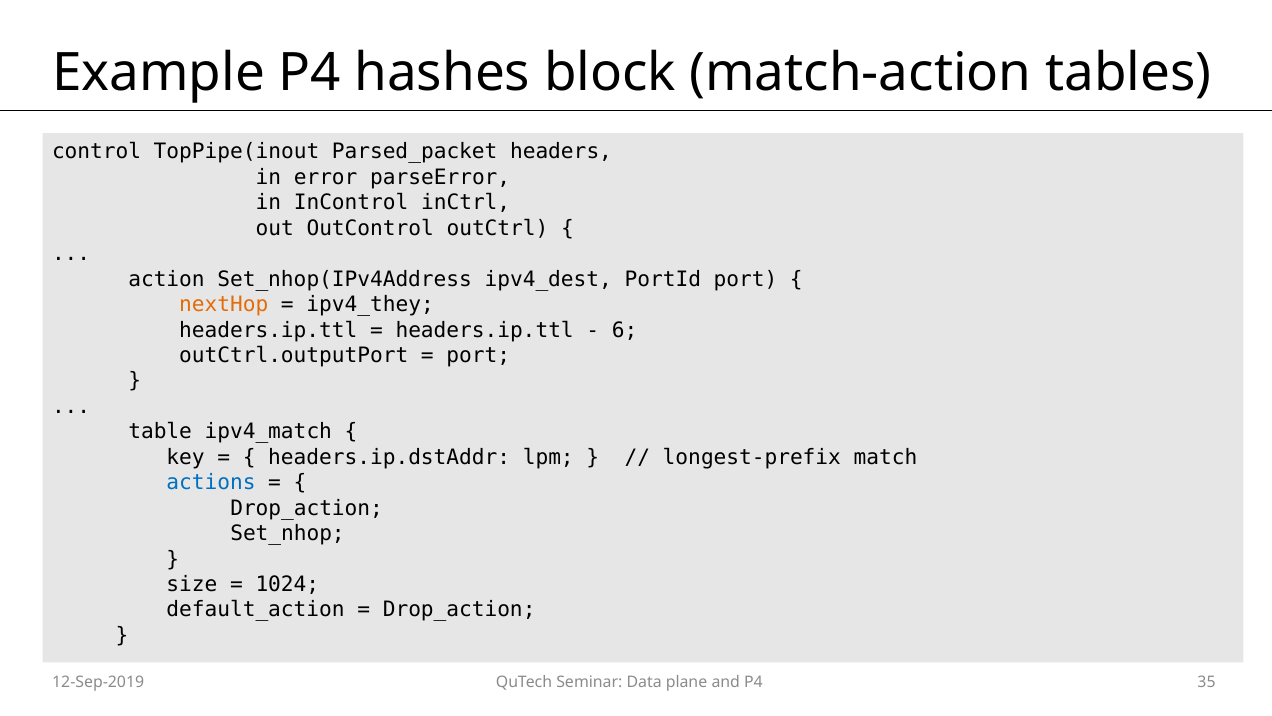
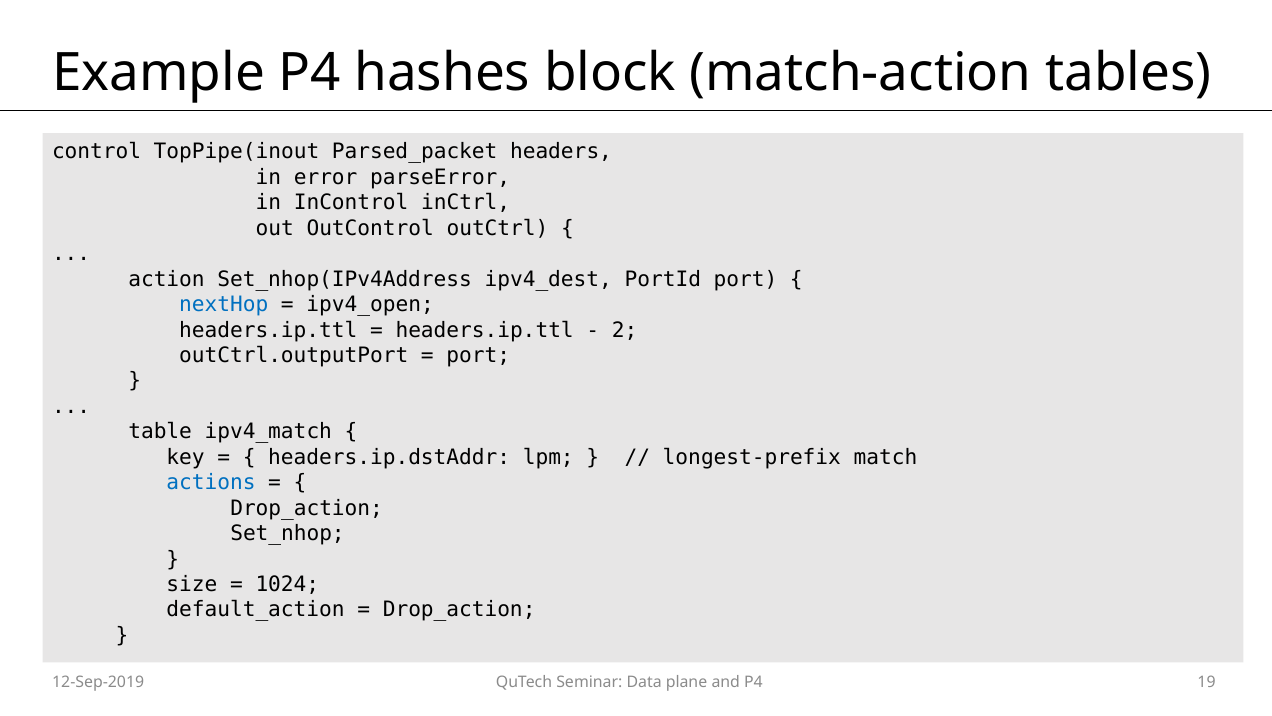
nextHop colour: orange -> blue (224, 304)
ipv4_they: ipv4_they -> ipv4_open (370, 304)
6: 6 -> 2 (625, 330)
35: 35 -> 19 (1207, 682)
